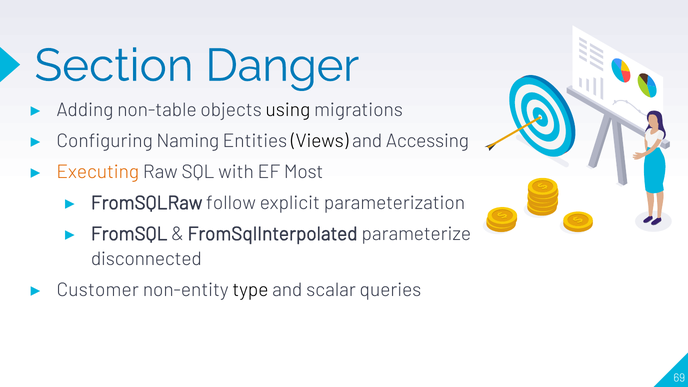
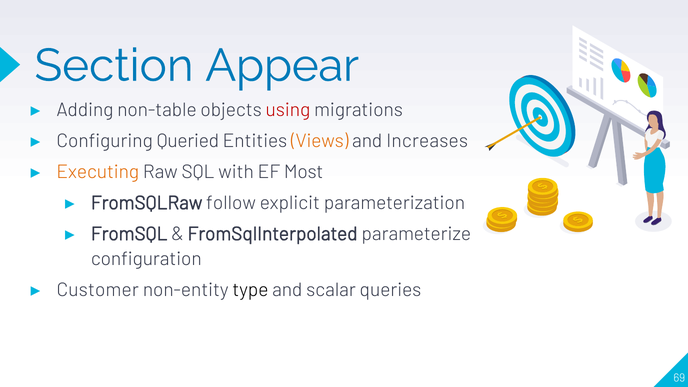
Danger: Danger -> Appear (282, 66)
using colour: black -> red (288, 110)
Naming: Naming -> Queried (188, 141)
Views colour: black -> orange (320, 141)
Accessing: Accessing -> Increases (427, 141)
disconnected: disconnected -> configuration (146, 259)
